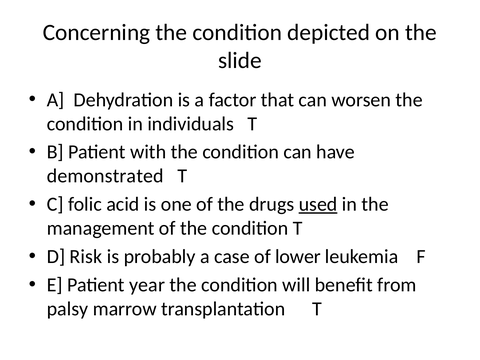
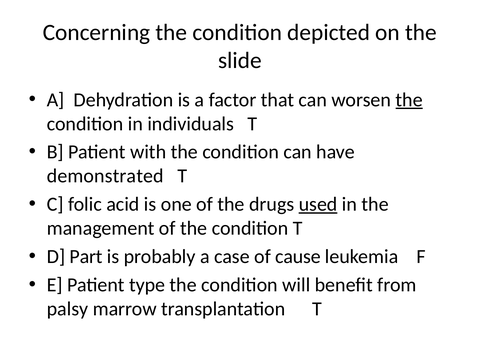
the underline: none -> present (409, 100)
Risk: Risk -> Part (86, 257)
lower: lower -> cause (298, 257)
year: year -> type (147, 285)
